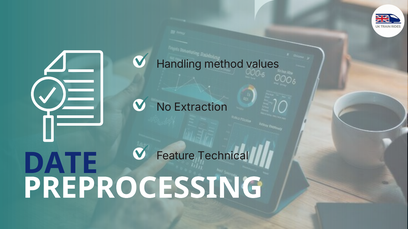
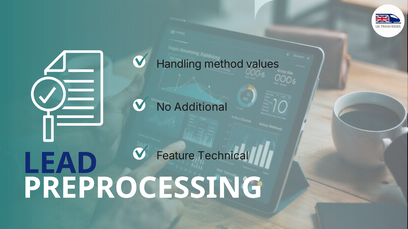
Extraction: Extraction -> Additional (201, 108)
DATE: DATE -> LEAD (60, 164)
